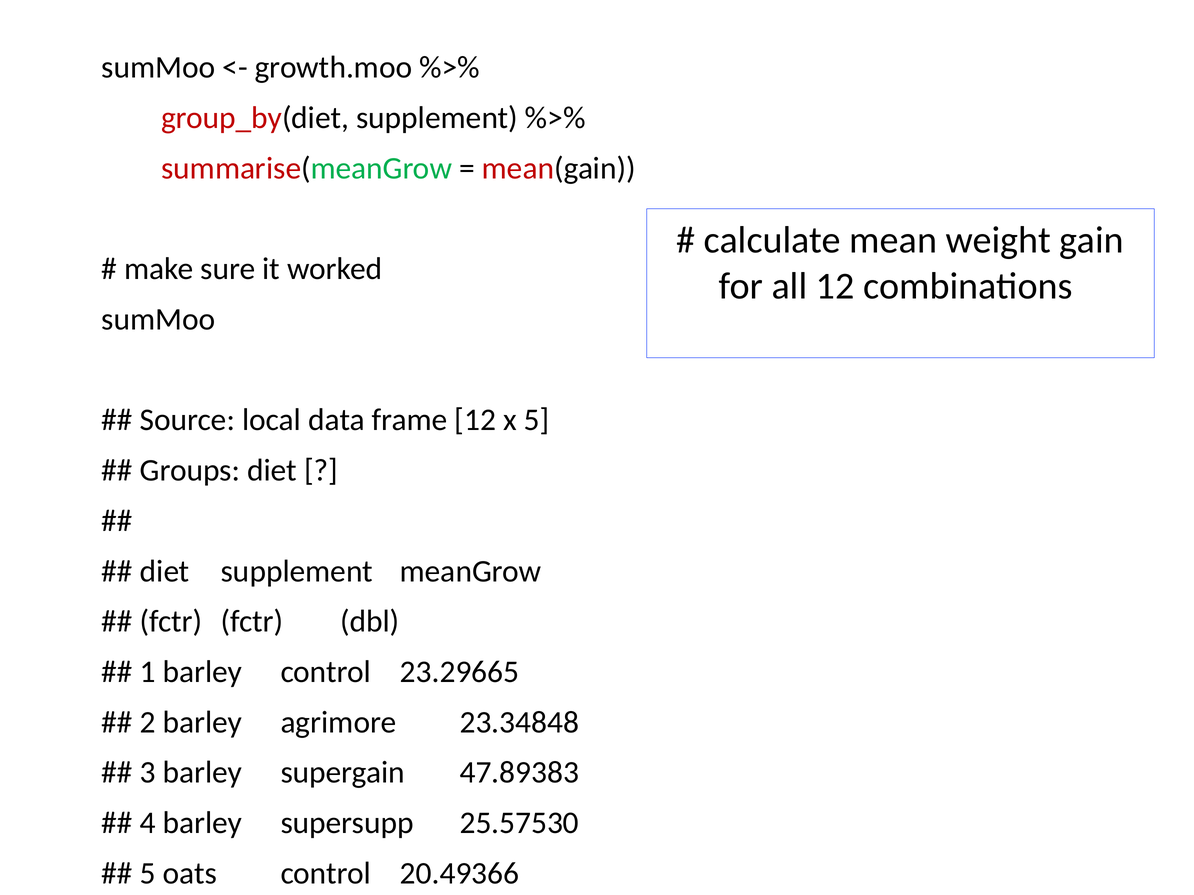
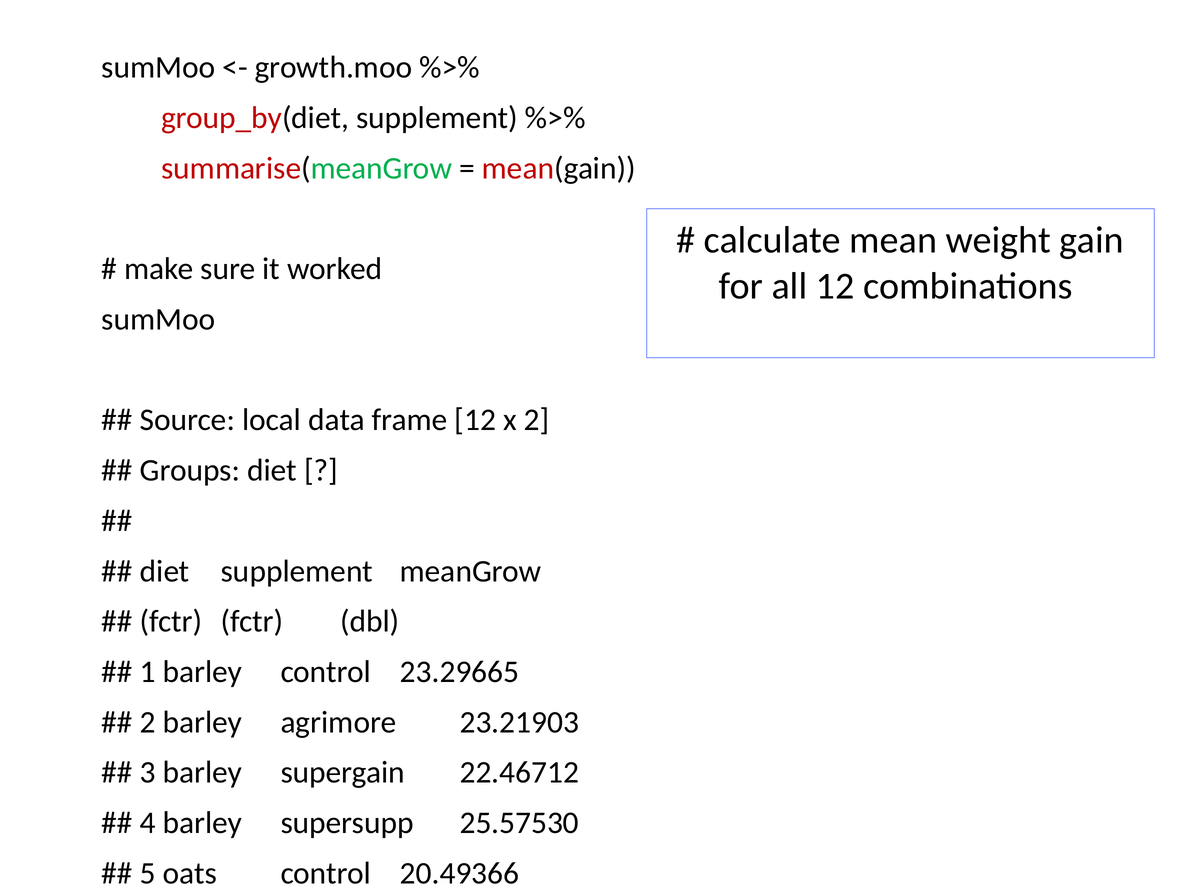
x 5: 5 -> 2 (537, 420)
23.34848: 23.34848 -> 23.21903 (519, 723)
47.89383: 47.89383 -> 22.46712 (519, 773)
